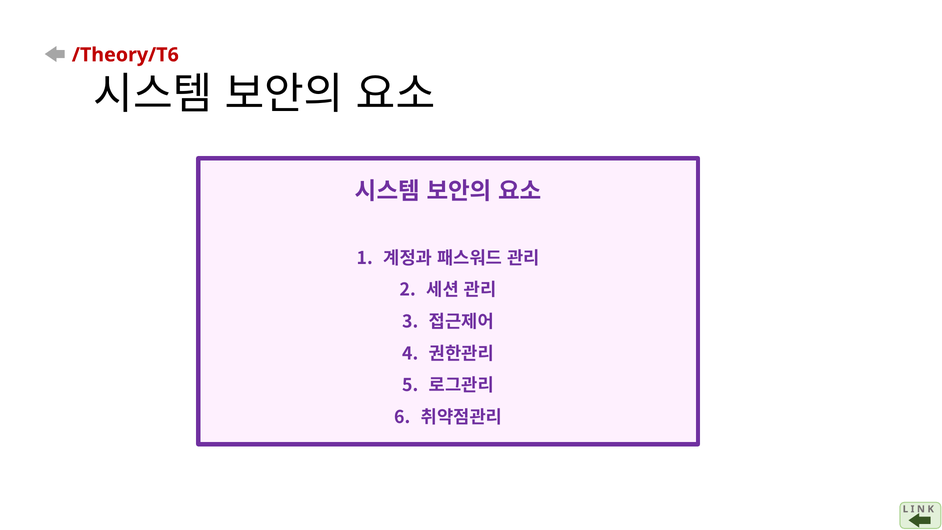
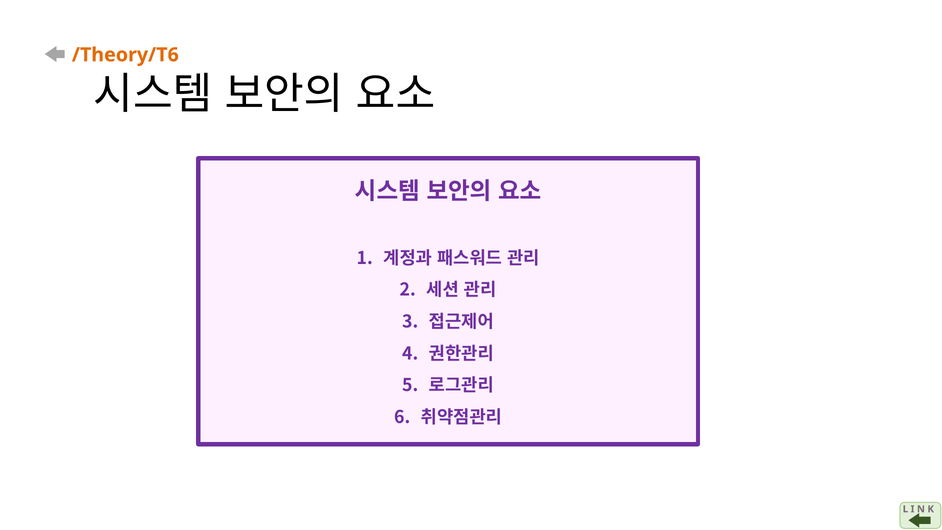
/Theory/T6 colour: red -> orange (125, 55)
